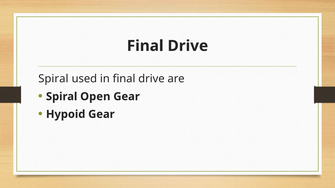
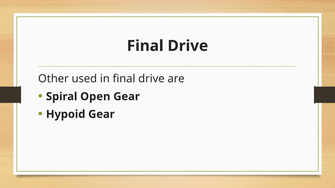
Spiral: Spiral -> Other (53, 79)
